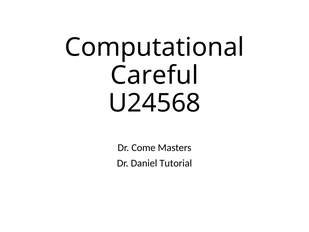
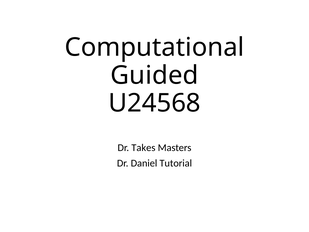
Careful: Careful -> Guided (154, 75)
Come: Come -> Takes (143, 148)
